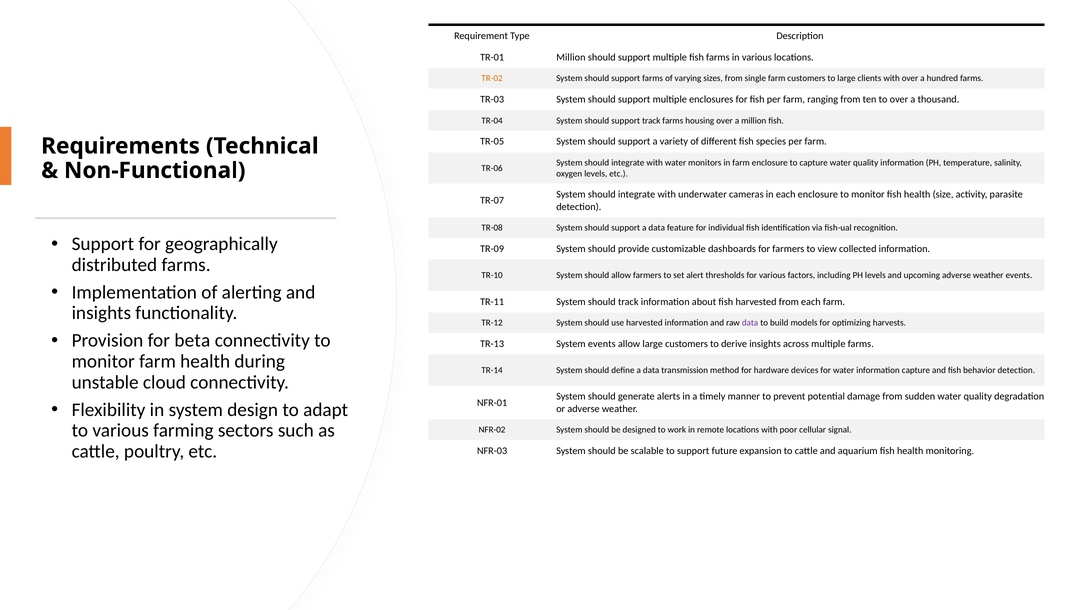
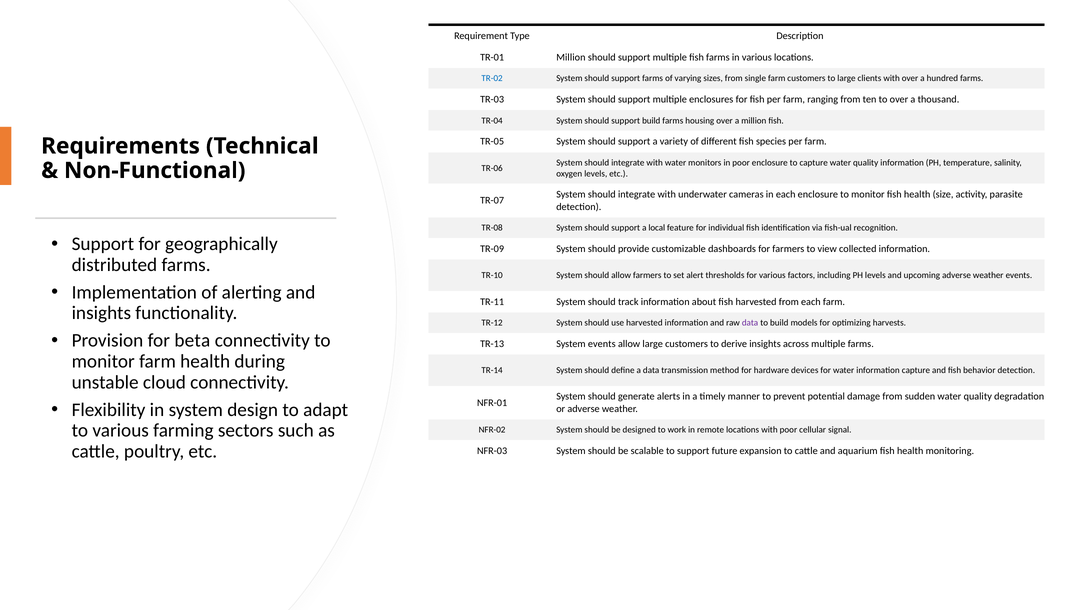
TR-02 colour: orange -> blue (492, 79)
support track: track -> build (651, 121)
in farm: farm -> poor (741, 163)
support a data: data -> local (657, 228)
